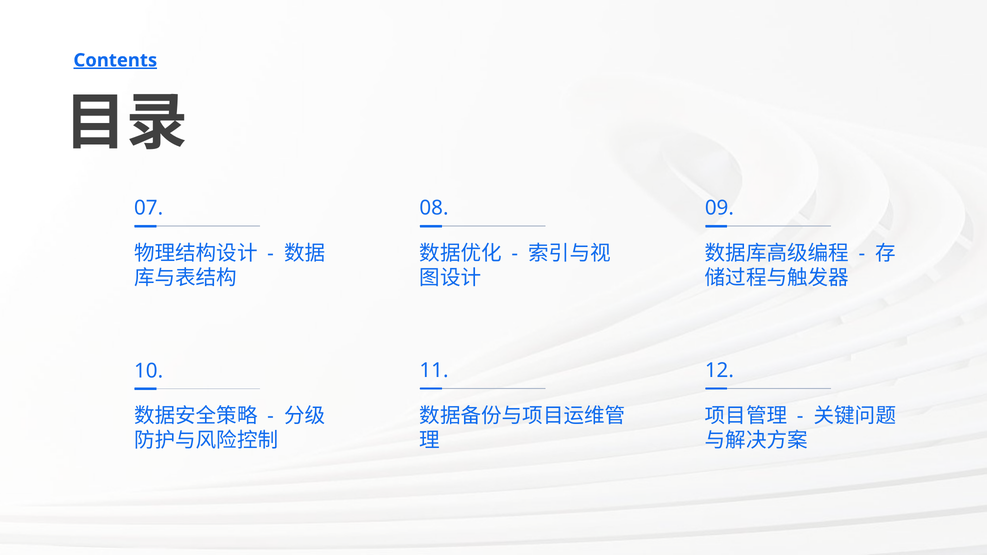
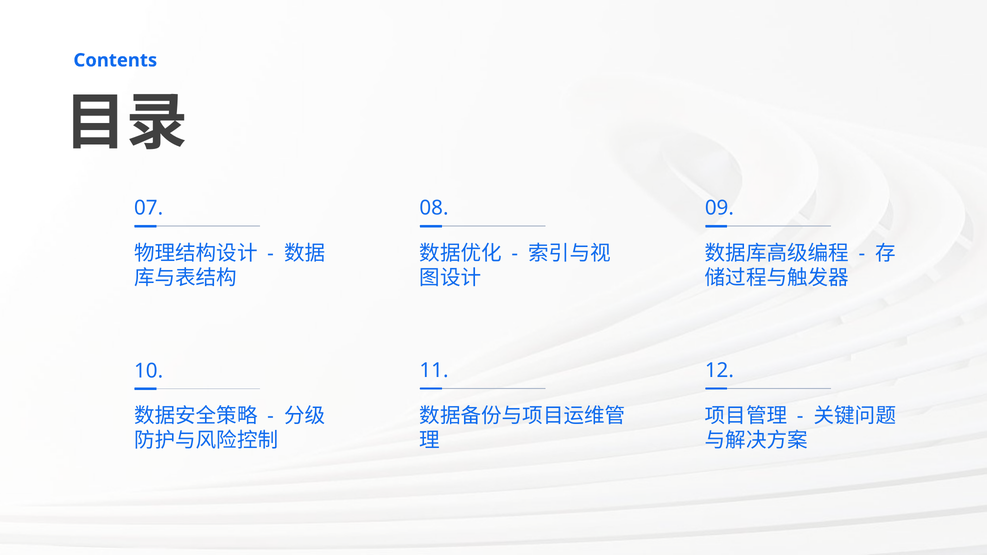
Contents underline: present -> none (115, 60)
